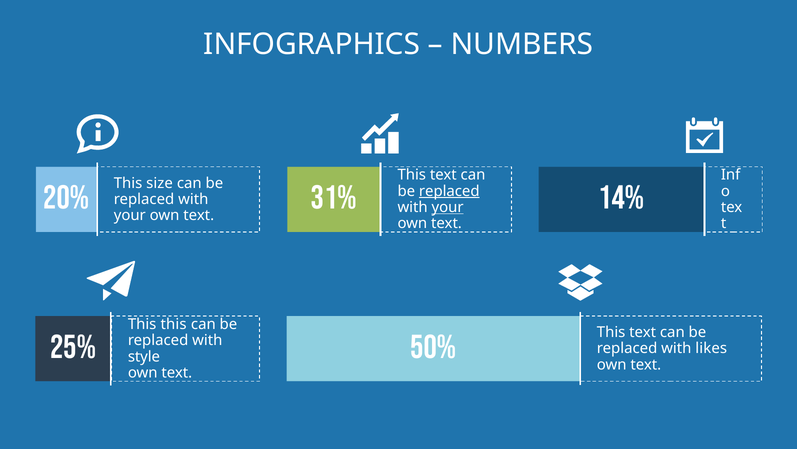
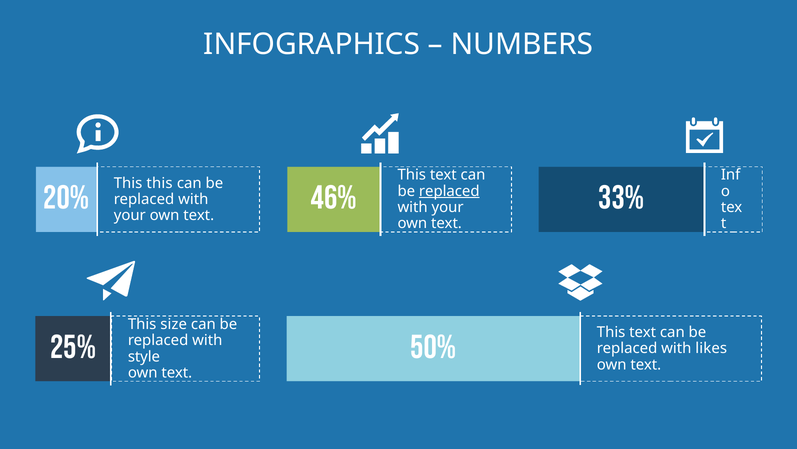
This size: size -> this (160, 183)
31%: 31% -> 46% (334, 198)
14%: 14% -> 33% (621, 198)
your underline: present -> none (448, 207)
This this: this -> size (174, 324)
